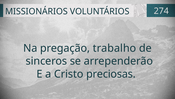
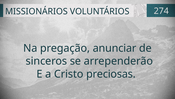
trabalho: trabalho -> anunciar (115, 48)
